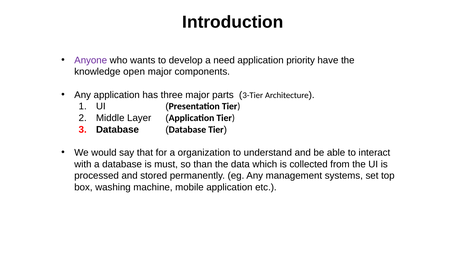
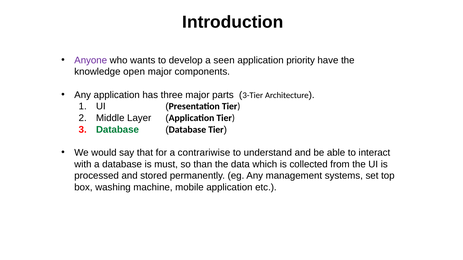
need: need -> seen (224, 60)
Database colour: black -> green (117, 130)
organization: organization -> contrariwise (204, 153)
